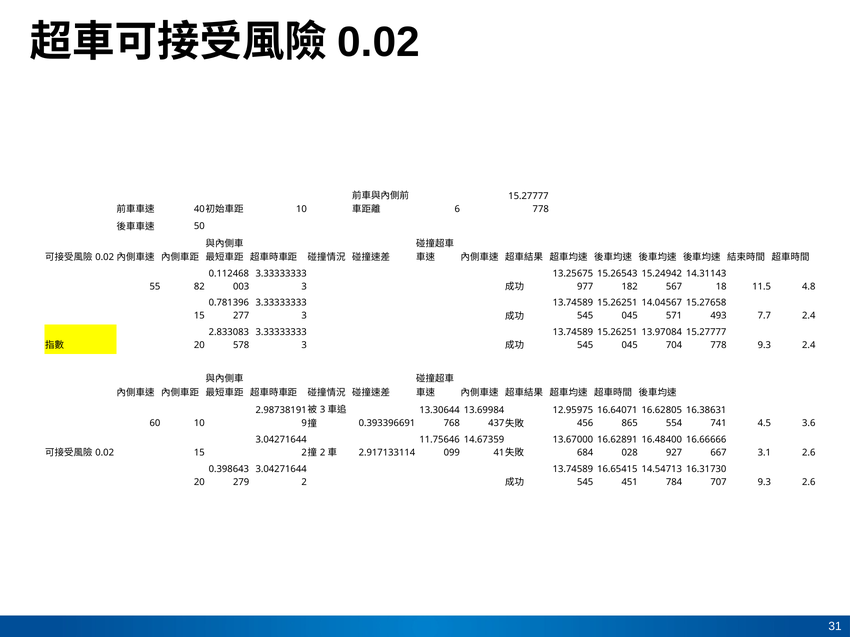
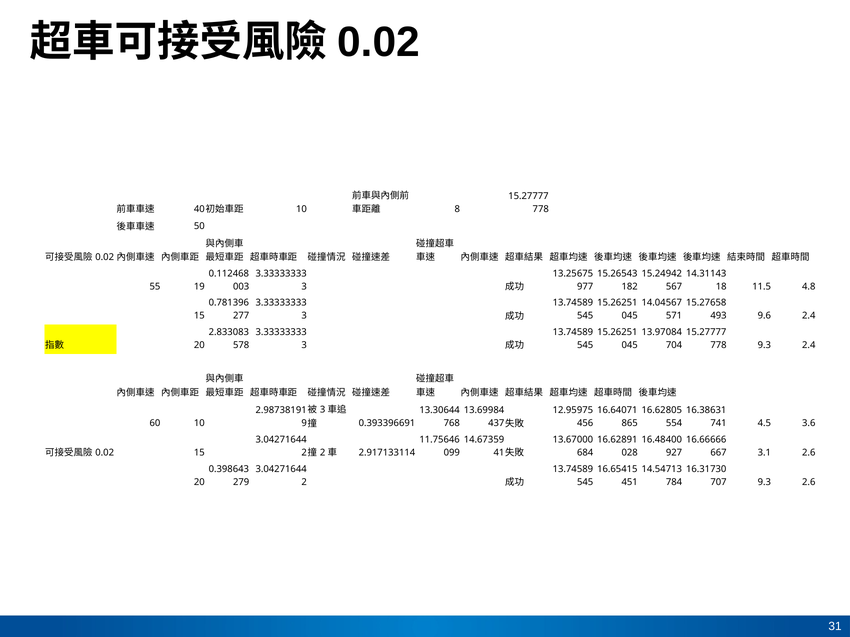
6: 6 -> 8 (457, 209)
82: 82 -> 19 (199, 287)
7.7: 7.7 -> 9.6 (764, 316)
